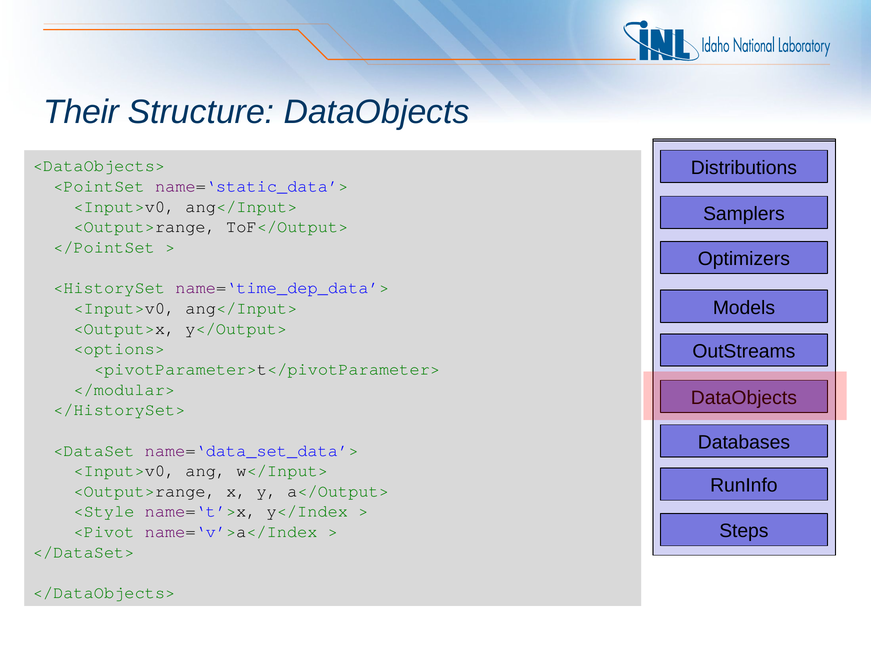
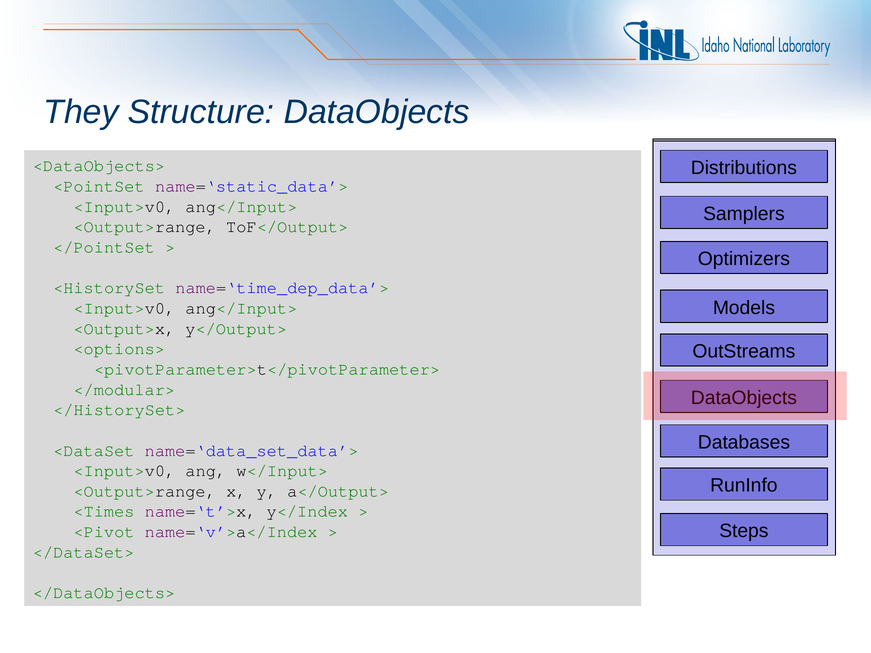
Their: Their -> They (81, 112)
<Style: <Style -> <Times (104, 512)
